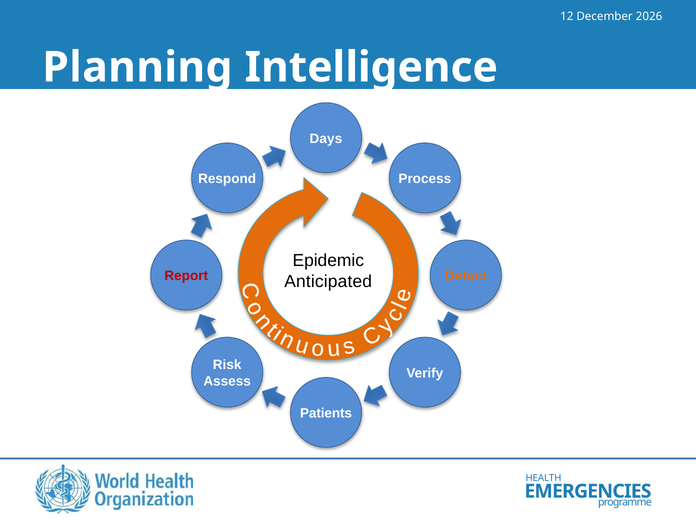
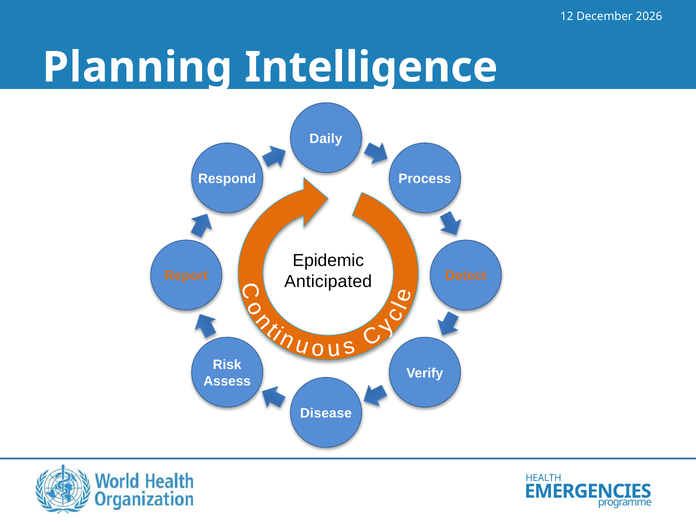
Days: Days -> Daily (326, 139)
Report colour: red -> orange (186, 276)
Patients: Patients -> Disease (326, 413)
